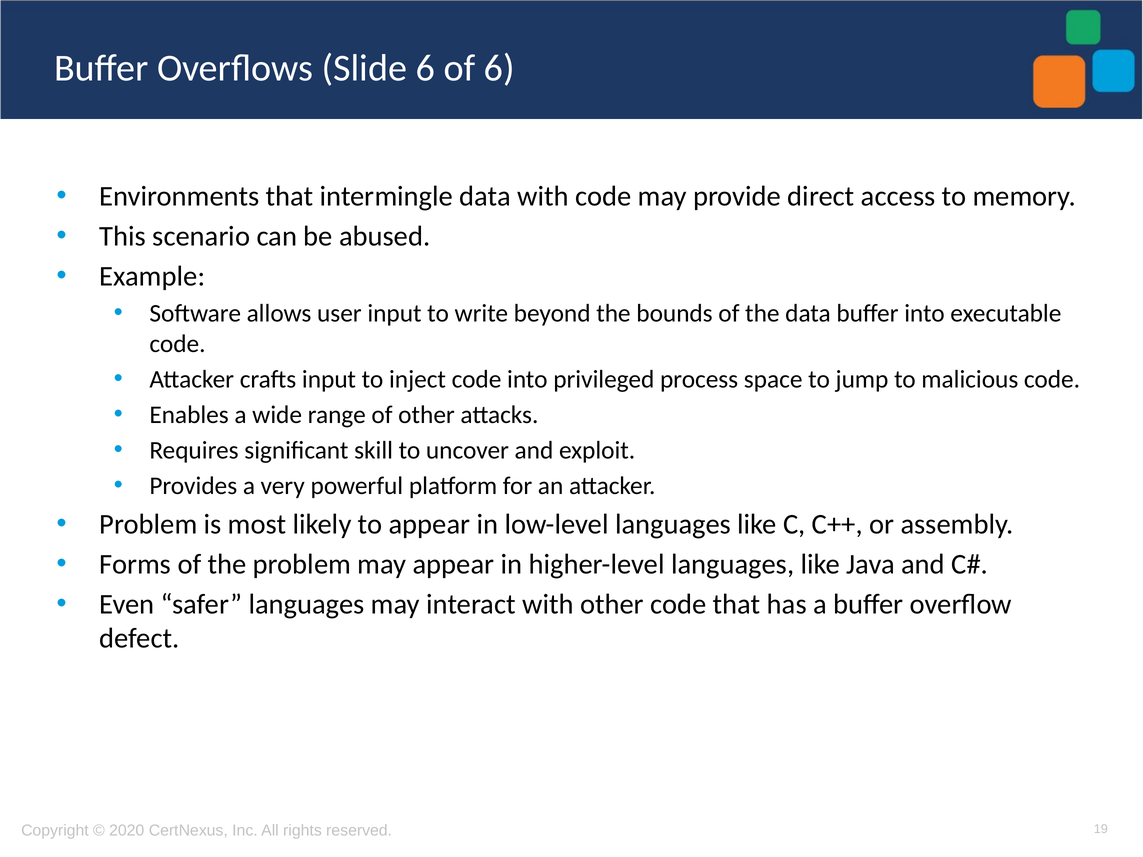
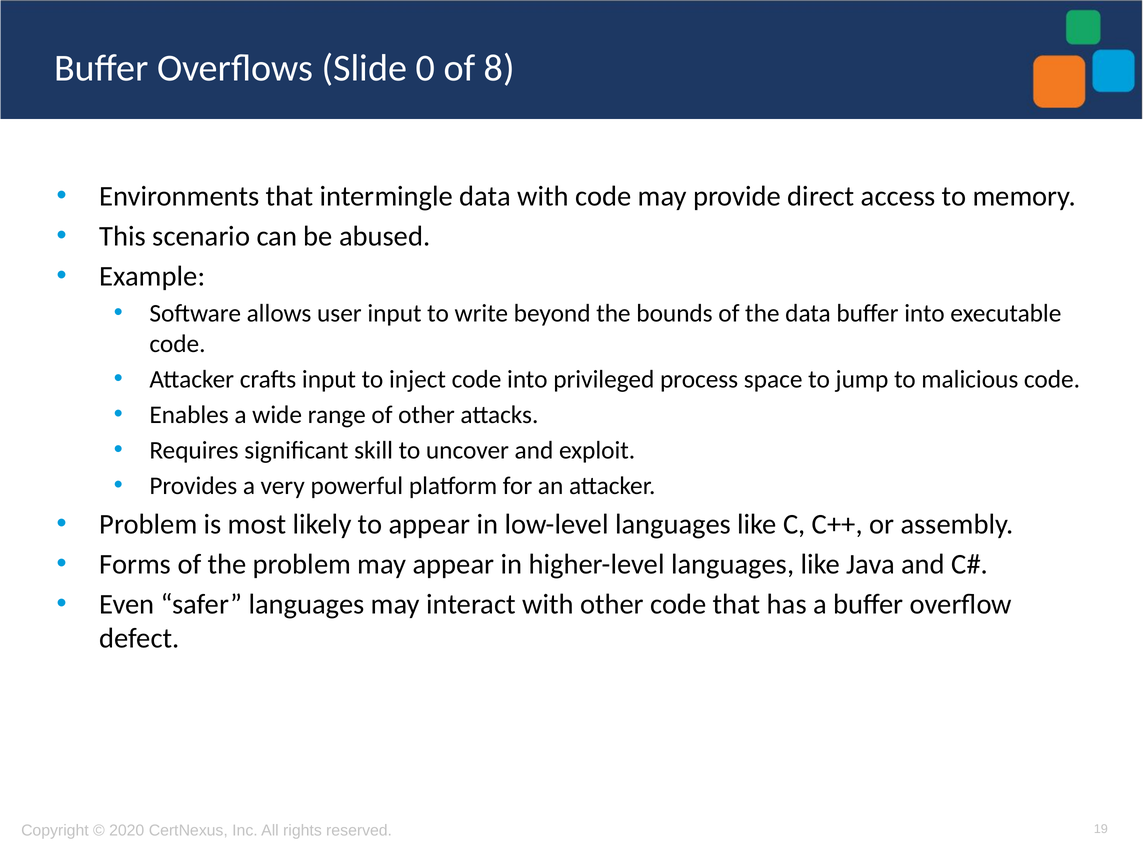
Slide 6: 6 -> 0 (425, 68)
of 6: 6 -> 8 (499, 68)
